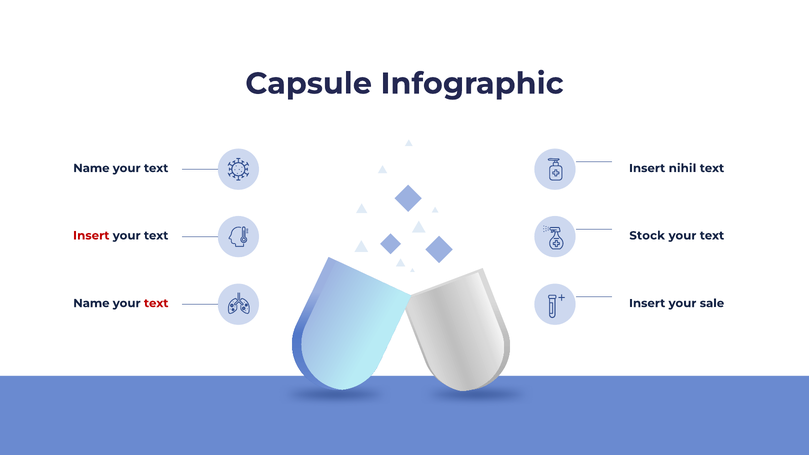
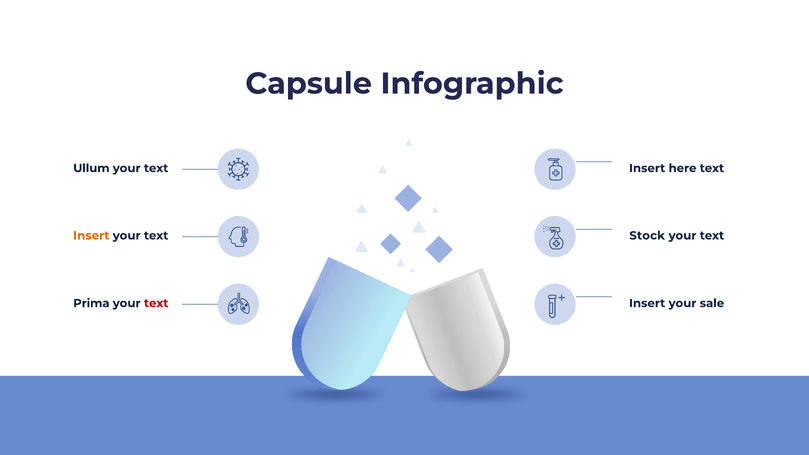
Name: Name -> Ullum (91, 168)
nihil: nihil -> here (683, 168)
Insert colour: red -> orange (91, 236)
Name: Name -> Prima (91, 303)
